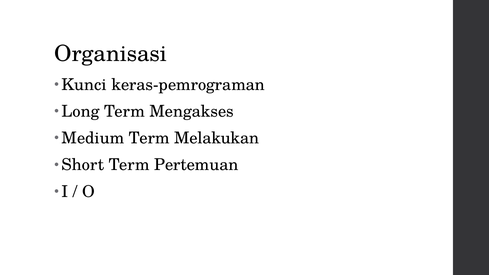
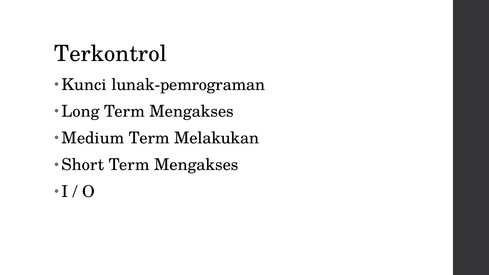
Organisasi: Organisasi -> Terkontrol (111, 54)
keras-pemrograman: keras-pemrograman -> lunak-pemrograman (188, 85)
Short Term Pertemuan: Pertemuan -> Mengakses (196, 165)
